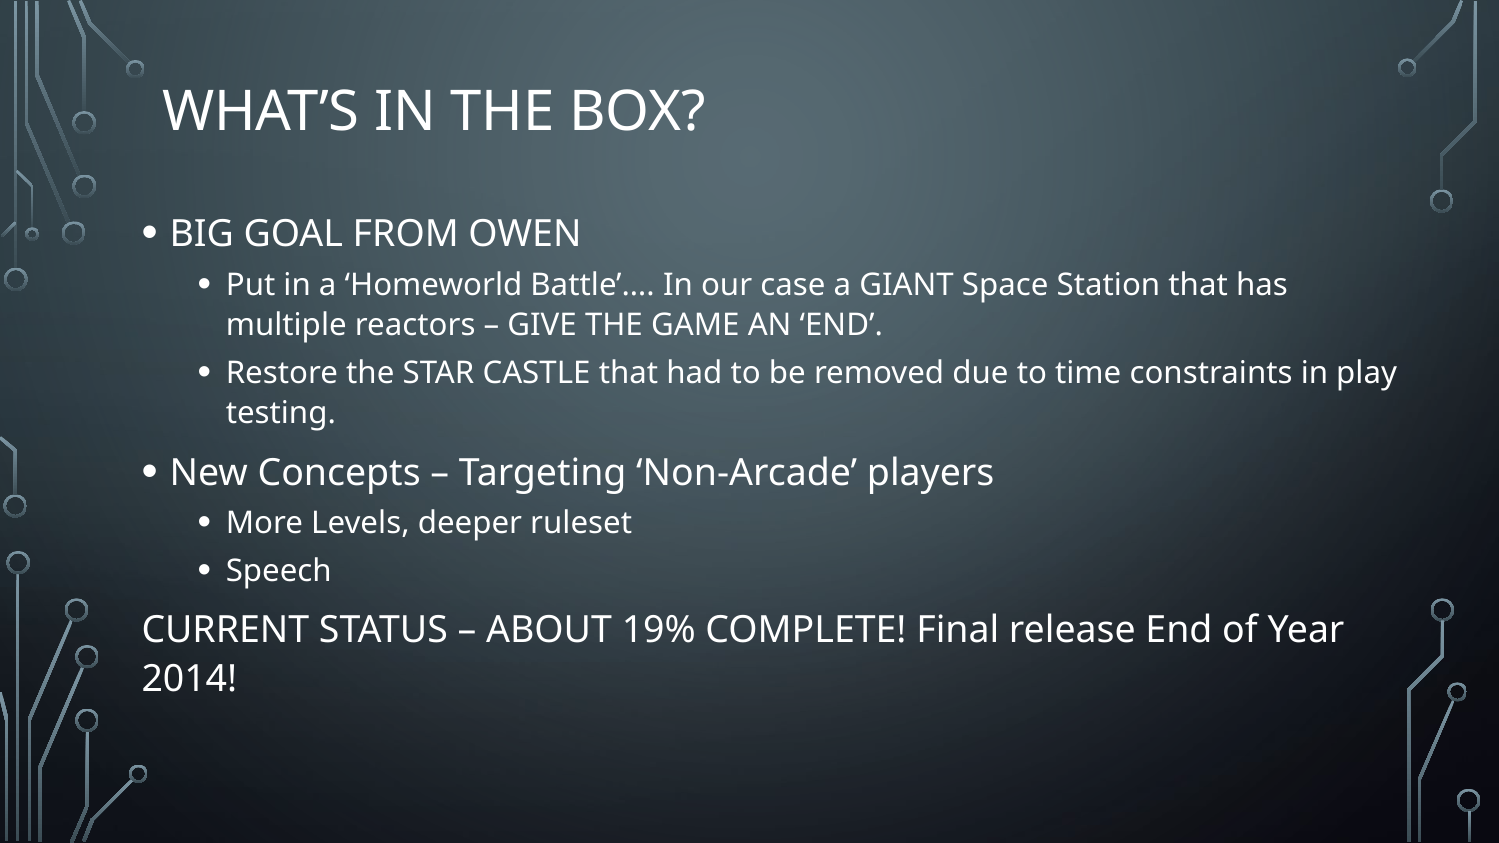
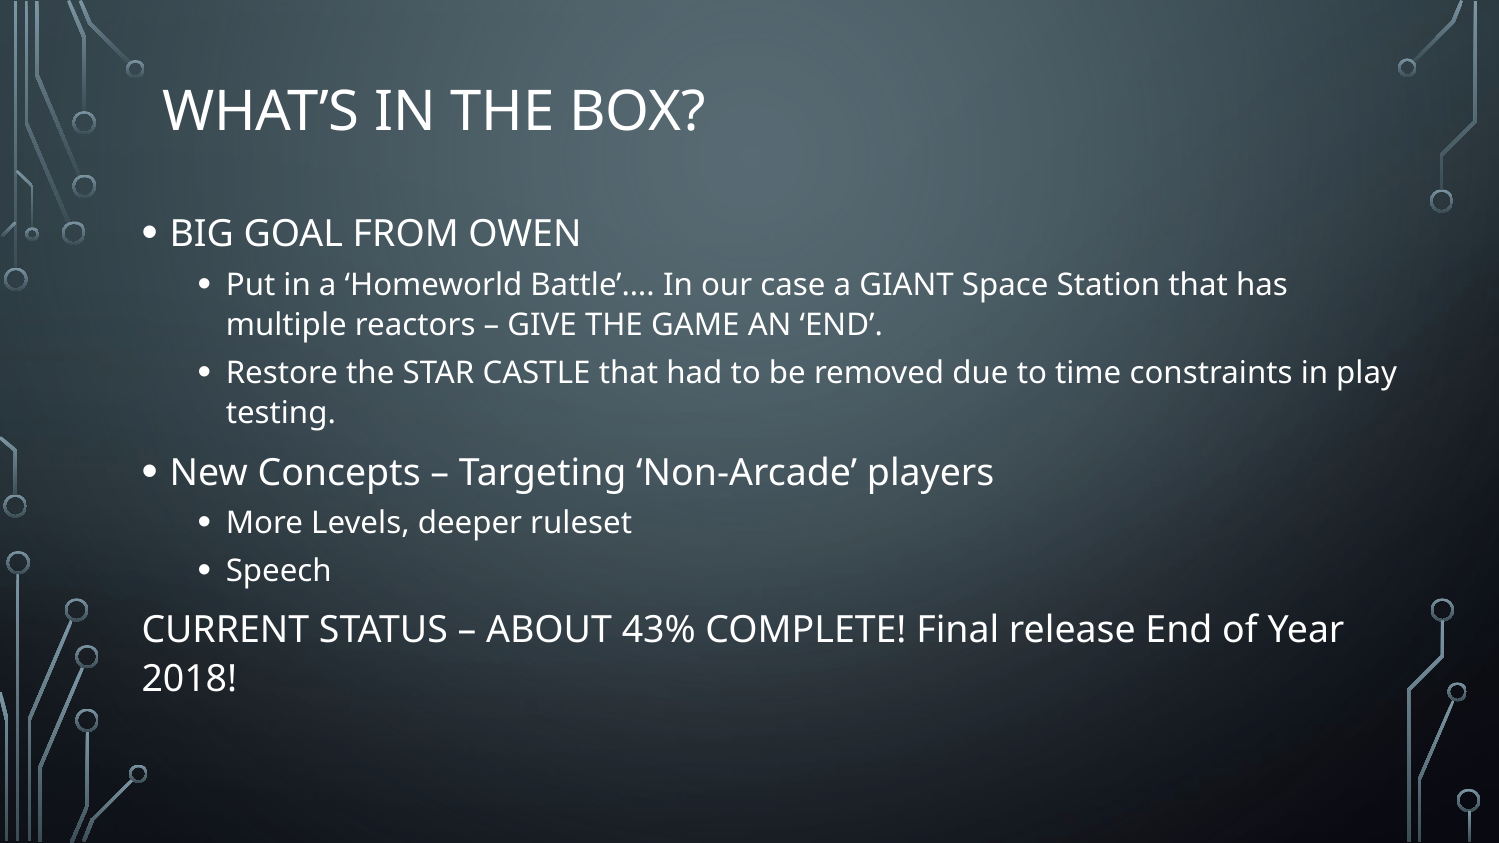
19%: 19% -> 43% (659, 630)
2014: 2014 -> 2018 (189, 679)
